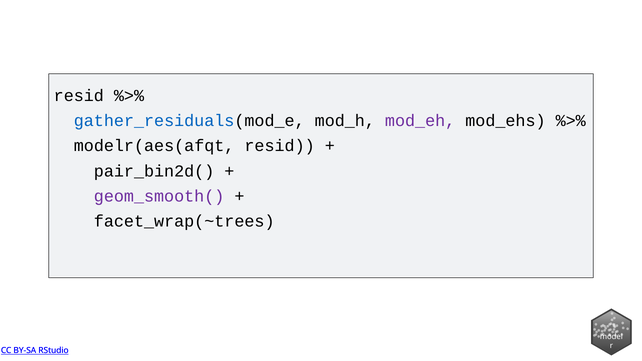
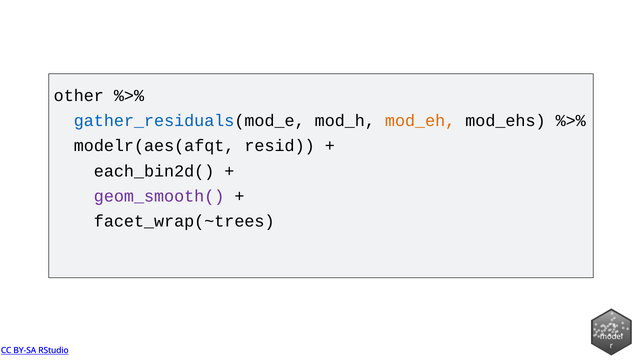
resid: resid -> other (79, 96)
mod_eh colour: purple -> orange (420, 121)
pair_bin2d(: pair_bin2d( -> each_bin2d( (154, 171)
